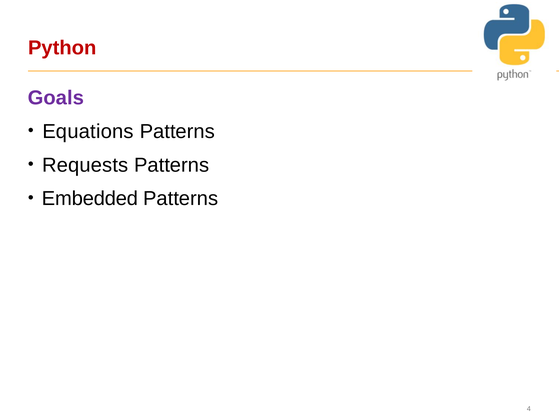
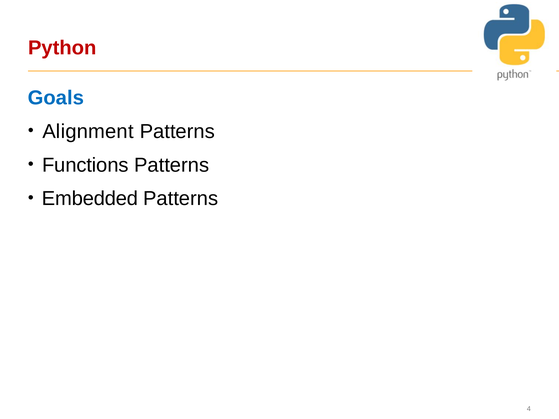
Goals colour: purple -> blue (56, 98)
Equations: Equations -> Alignment (88, 132)
Requests: Requests -> Functions (85, 165)
